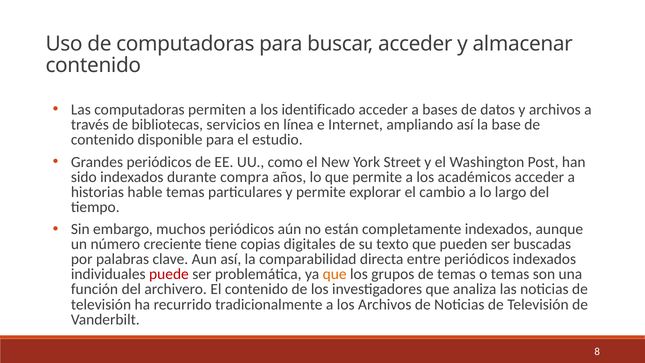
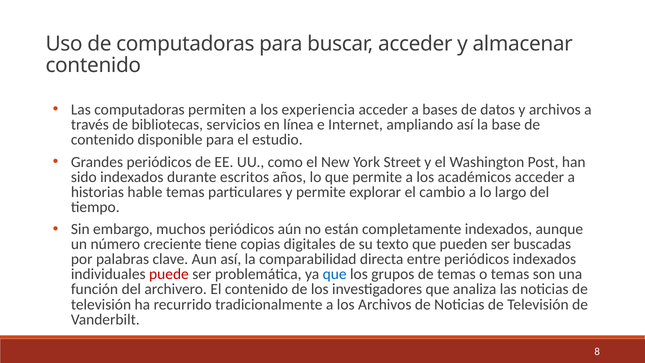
identificado: identificado -> experiencia (318, 110)
compra: compra -> escritos (244, 177)
que colour: orange -> blue (335, 274)
